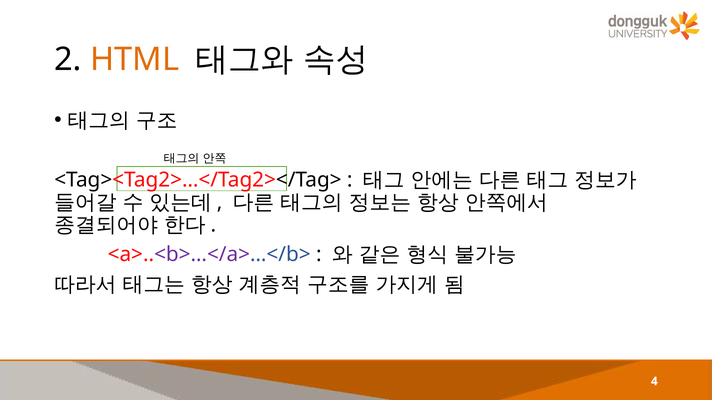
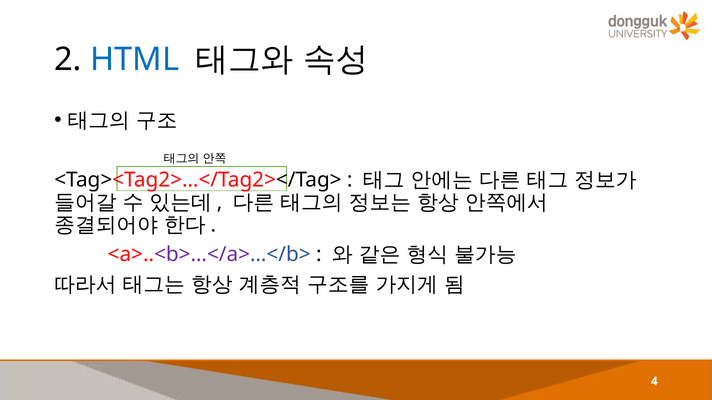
HTML colour: orange -> blue (135, 60)
